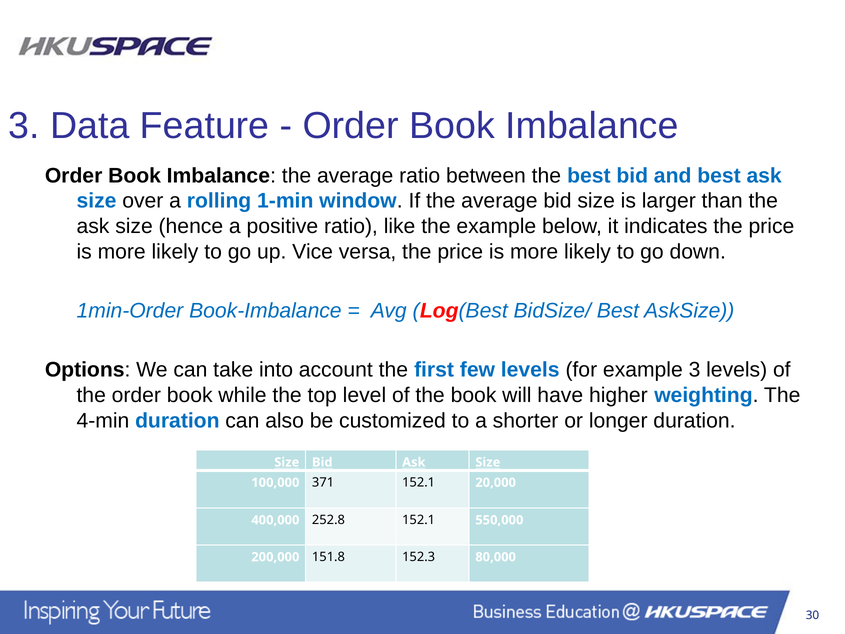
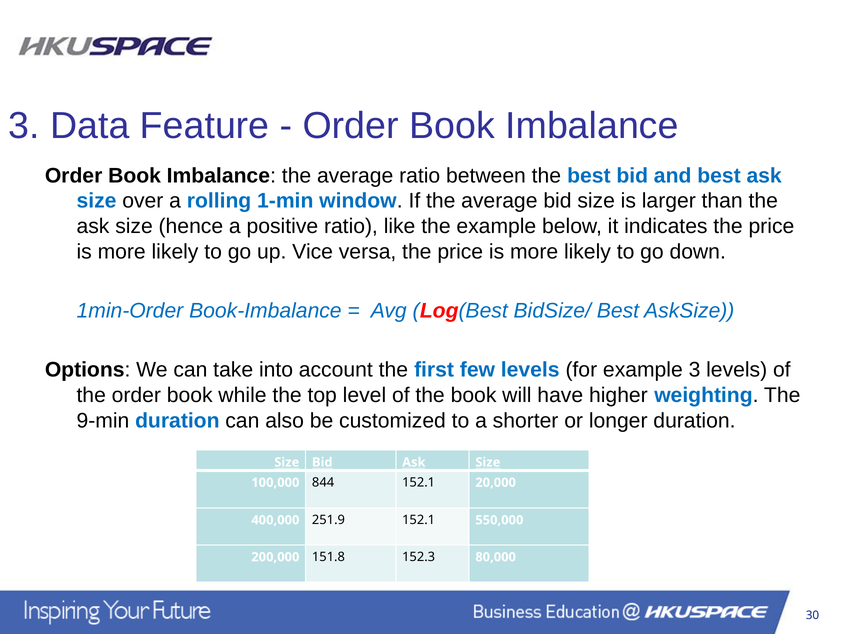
4-min: 4-min -> 9-min (103, 421)
371: 371 -> 844 (323, 482)
252.8: 252.8 -> 251.9 (328, 520)
